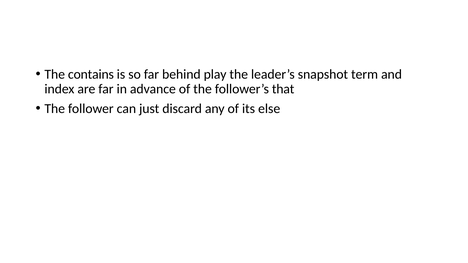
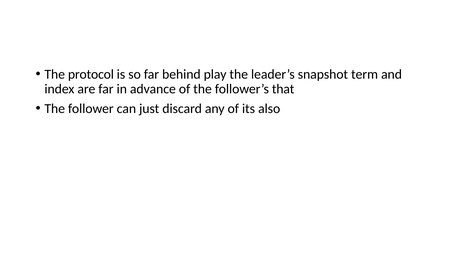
contains: contains -> protocol (91, 74)
else: else -> also (269, 109)
